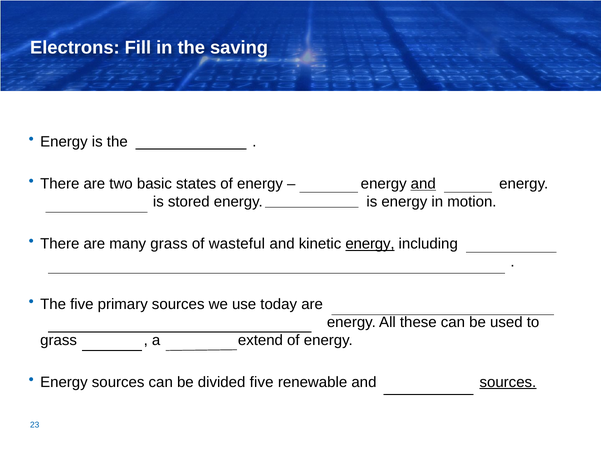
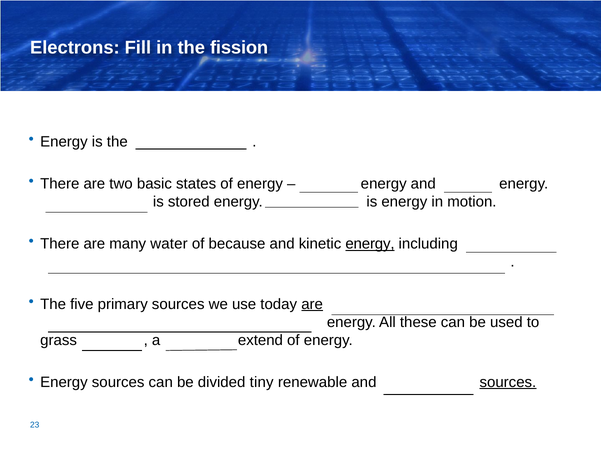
saving: saving -> fission (239, 48)
and underline: present -> none (423, 184)
many grass: grass -> water (169, 244)
wasteful: wasteful -> because (237, 244)
are underline: none -> present (312, 304)
divided five: five -> tiny (262, 382)
